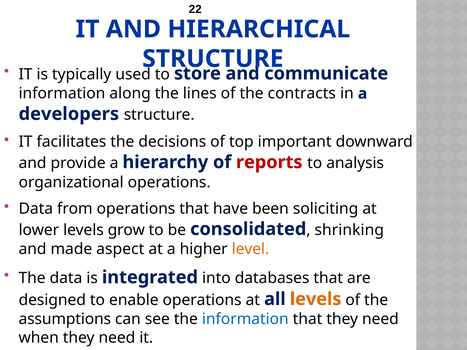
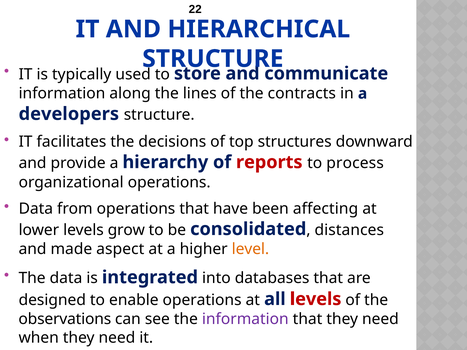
important: important -> structures (295, 142)
analysis: analysis -> process (355, 163)
soliciting: soliciting -> affecting (326, 209)
shrinking: shrinking -> distances (349, 230)
levels colour: orange -> red (316, 299)
assumptions: assumptions -> observations (65, 319)
information colour: blue -> purple (245, 319)
